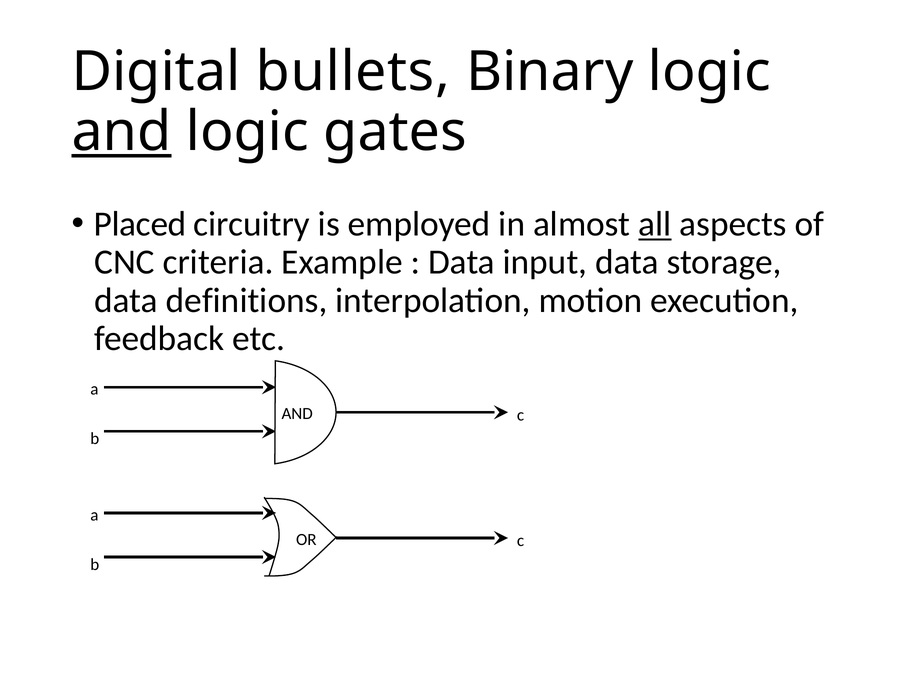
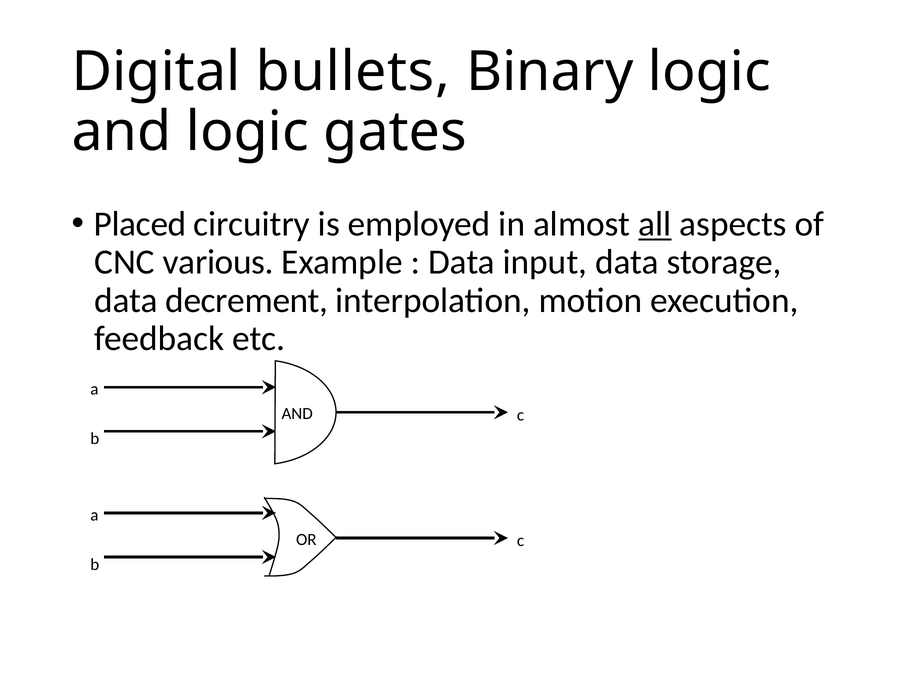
and underline: present -> none (121, 132)
criteria: criteria -> various (218, 263)
definitions: definitions -> decrement (247, 301)
